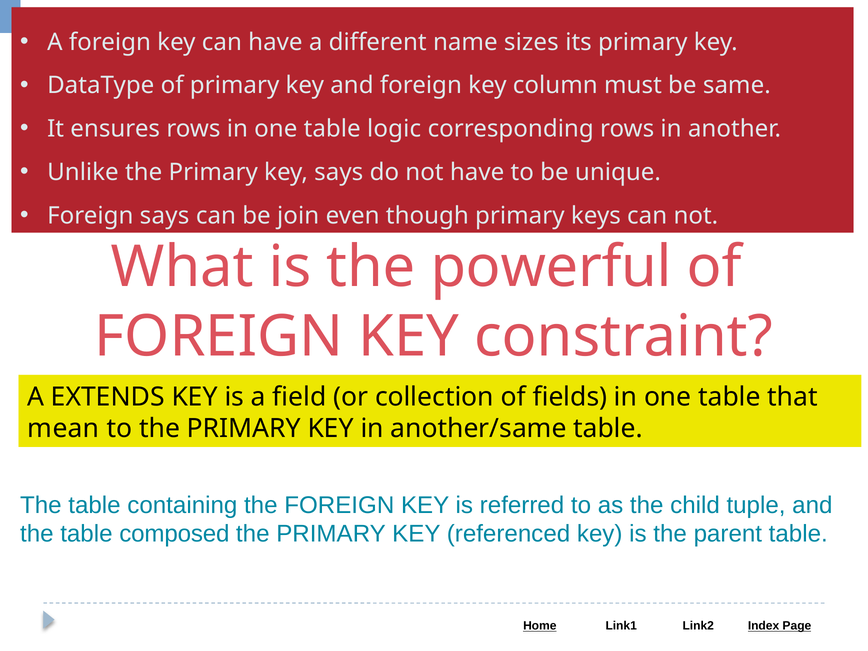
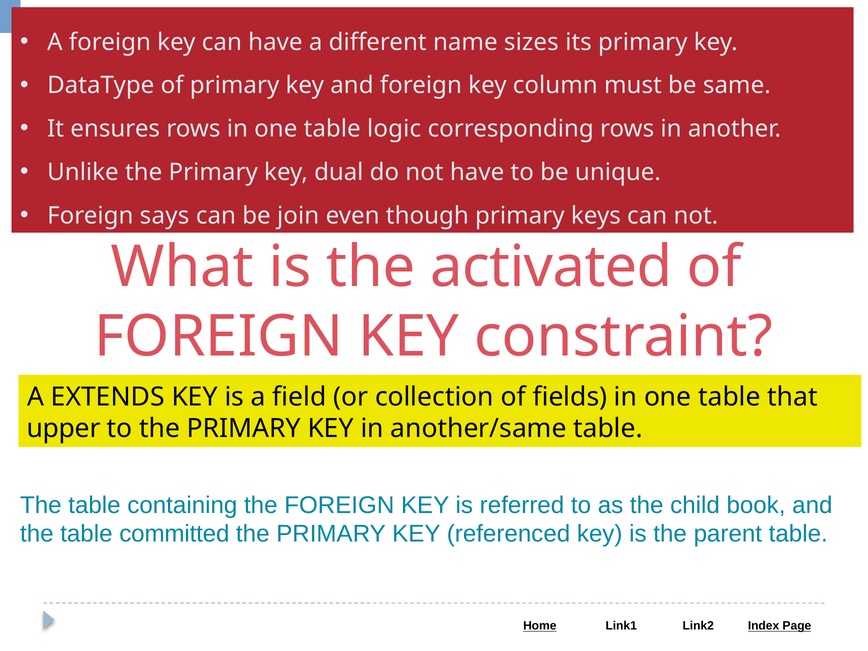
key says: says -> dual (339, 172)
powerful: powerful -> activated (551, 267)
mean: mean -> upper (64, 429)
tuple: tuple -> book (756, 505)
composed: composed -> committed (174, 534)
